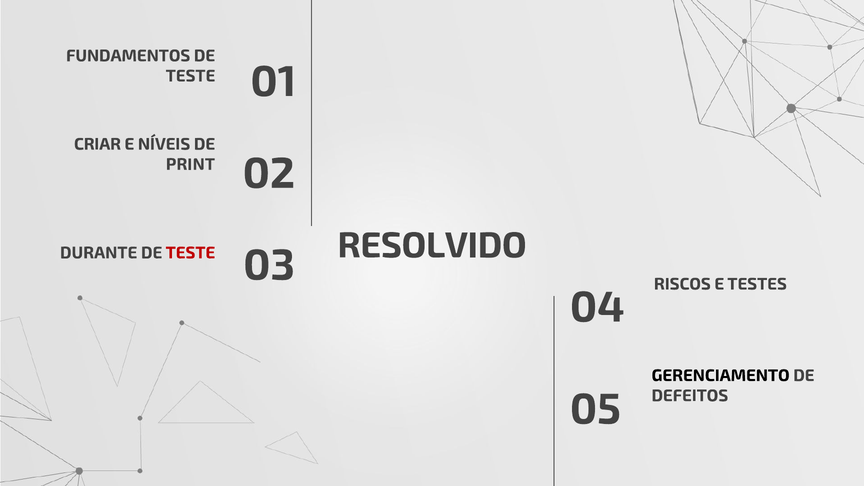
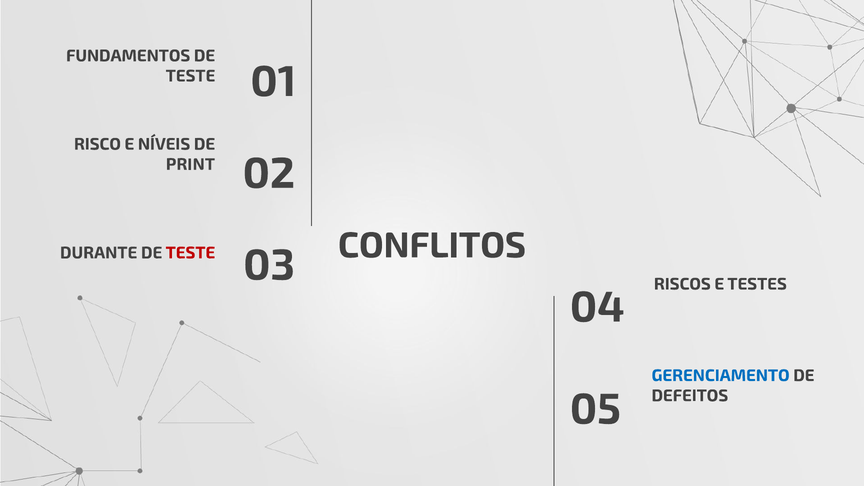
CRIAR: CRIAR -> RISCO (97, 144)
RESOLVIDO: RESOLVIDO -> CONFLITOS (432, 245)
GERENCIAMENTO colour: black -> blue (721, 375)
